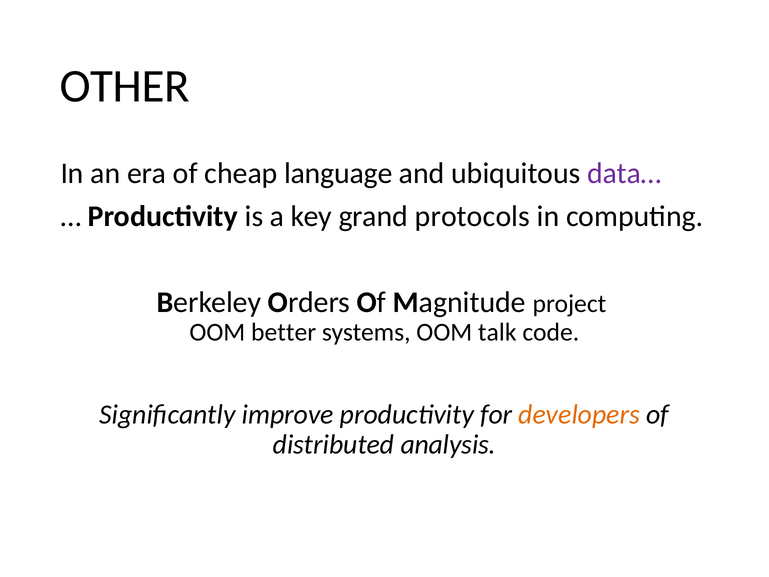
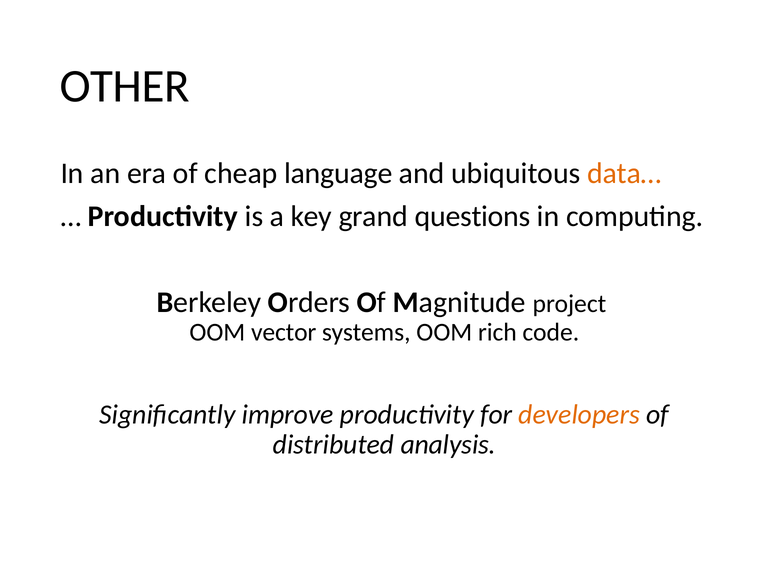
data… colour: purple -> orange (624, 173)
protocols: protocols -> questions (473, 216)
better: better -> vector (284, 332)
talk: talk -> rich (497, 332)
